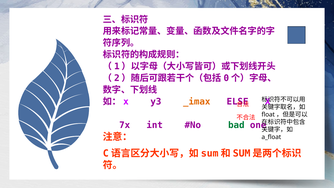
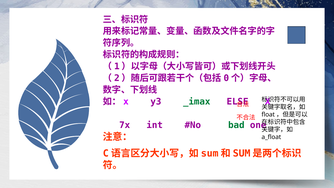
_imax colour: orange -> green (197, 102)
